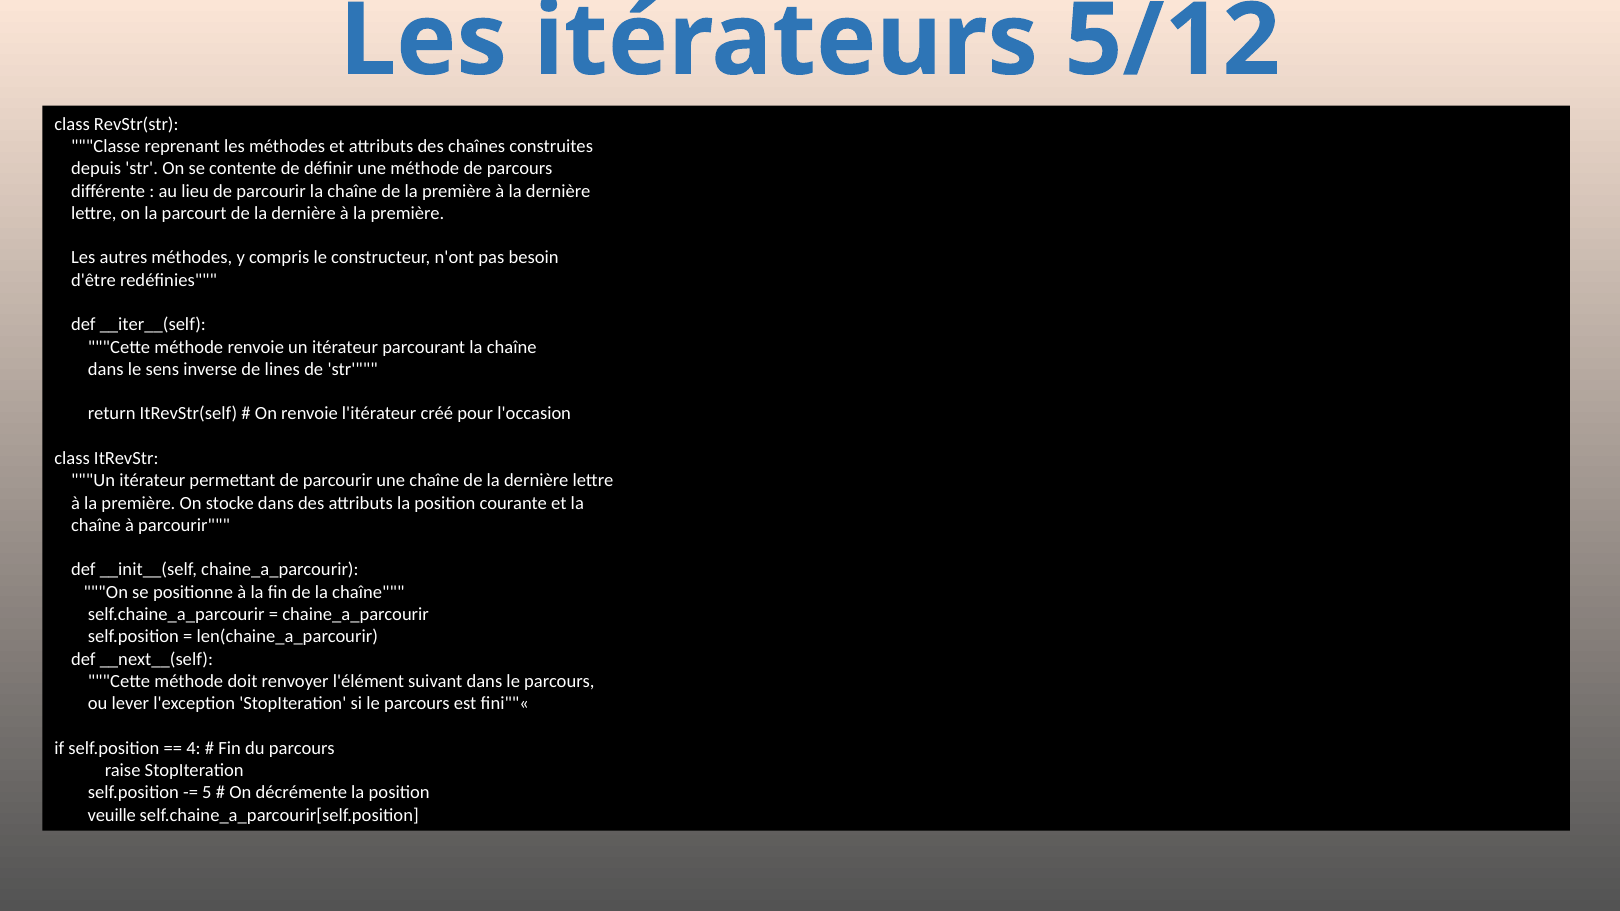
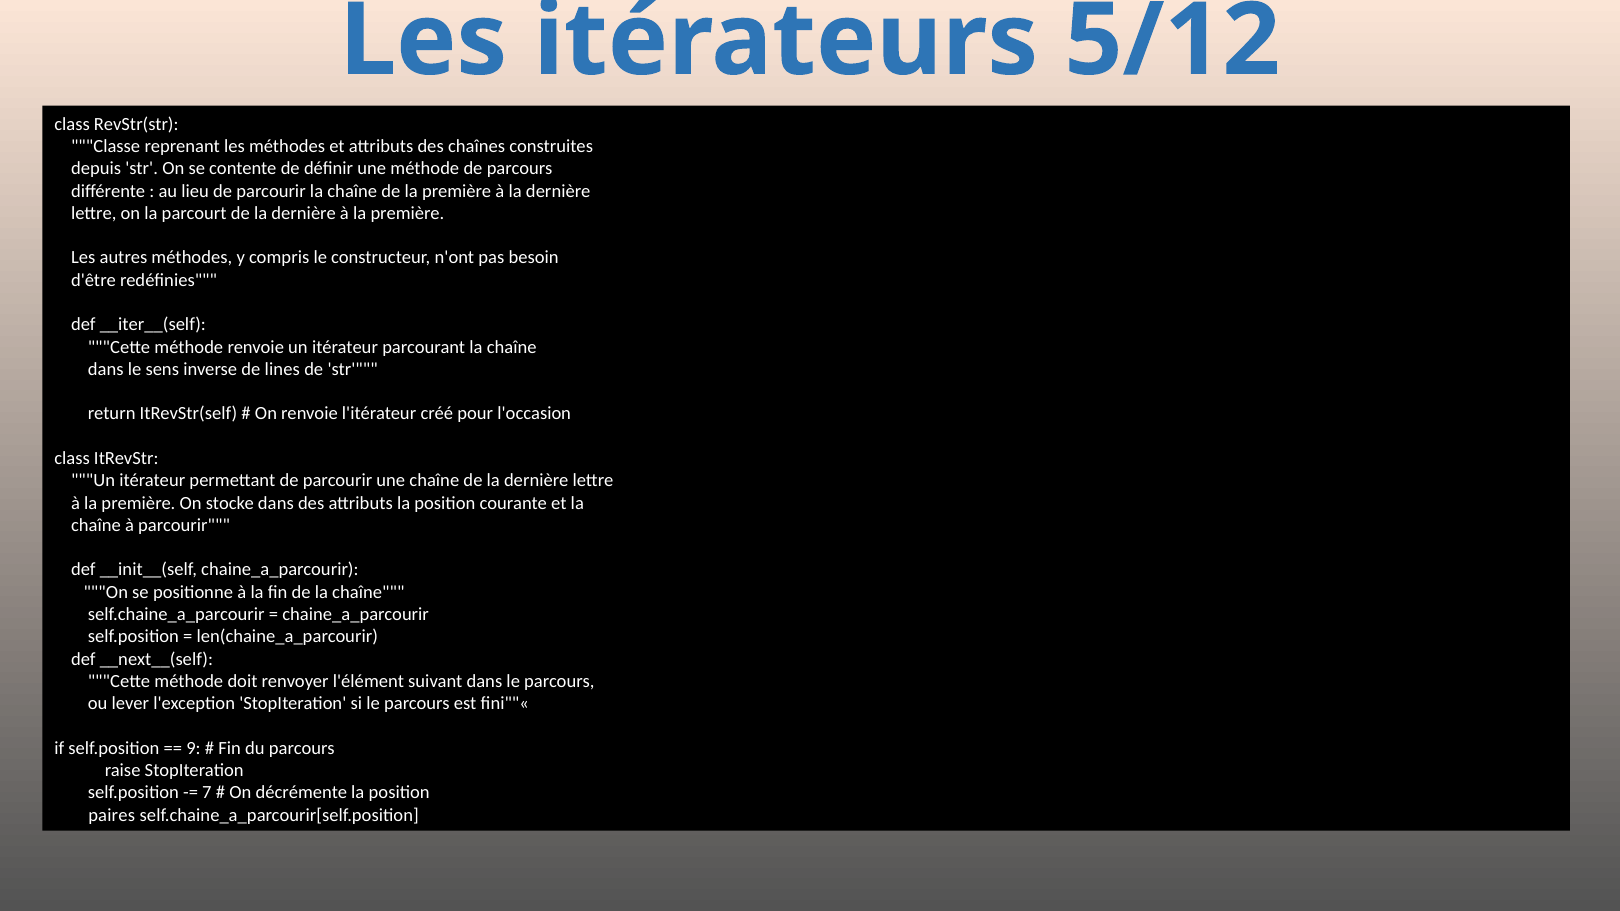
4: 4 -> 9 (193, 748)
5: 5 -> 7 (207, 793)
veuille: veuille -> paires (112, 815)
